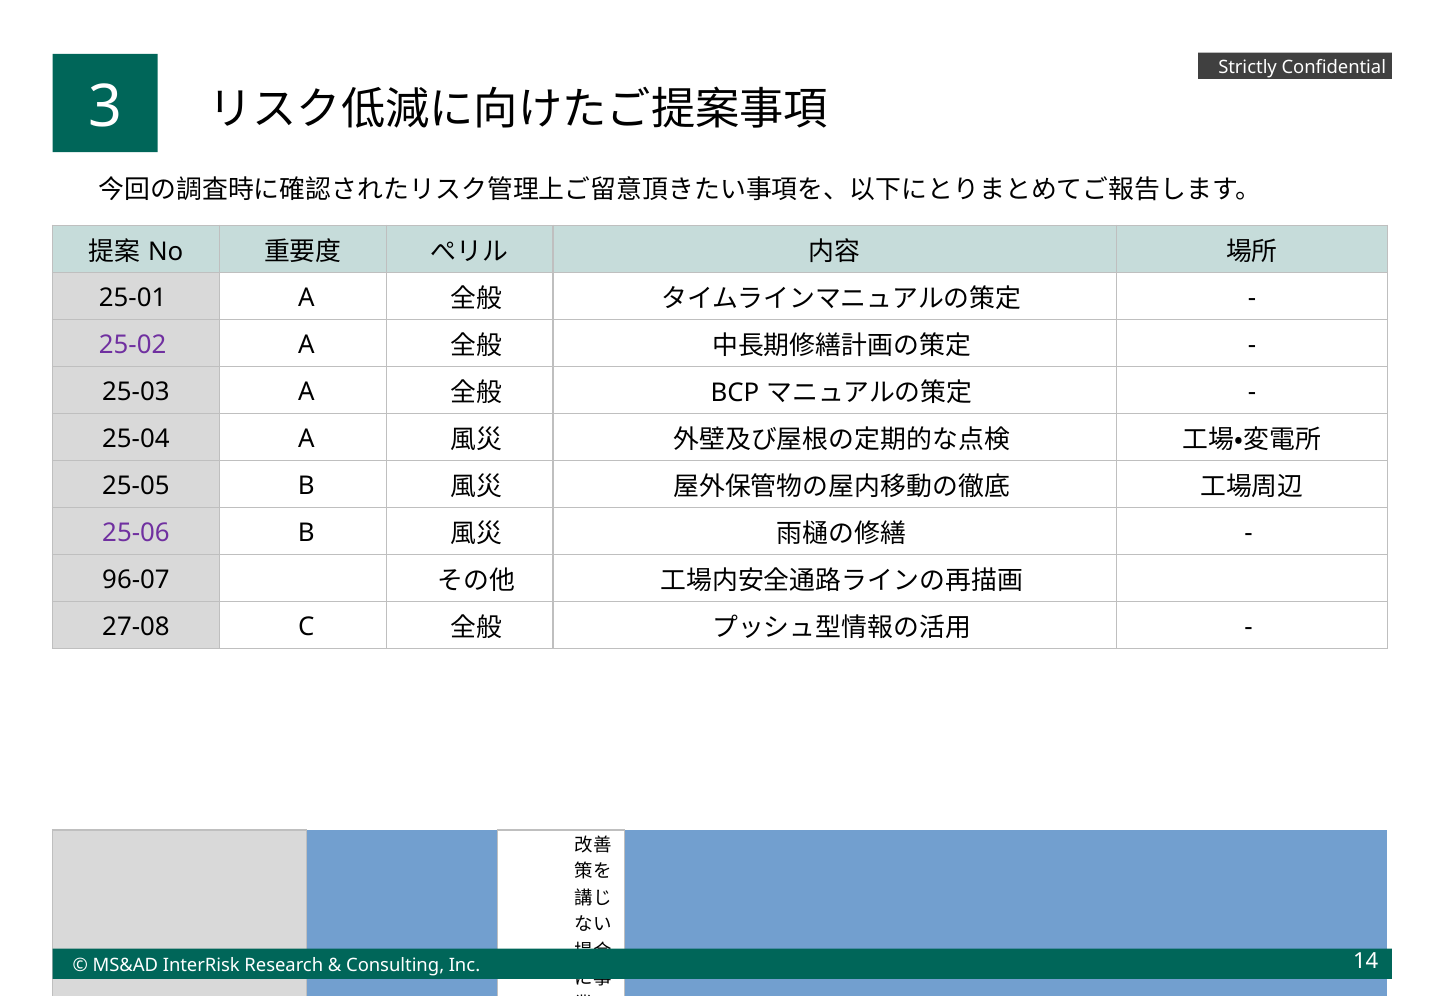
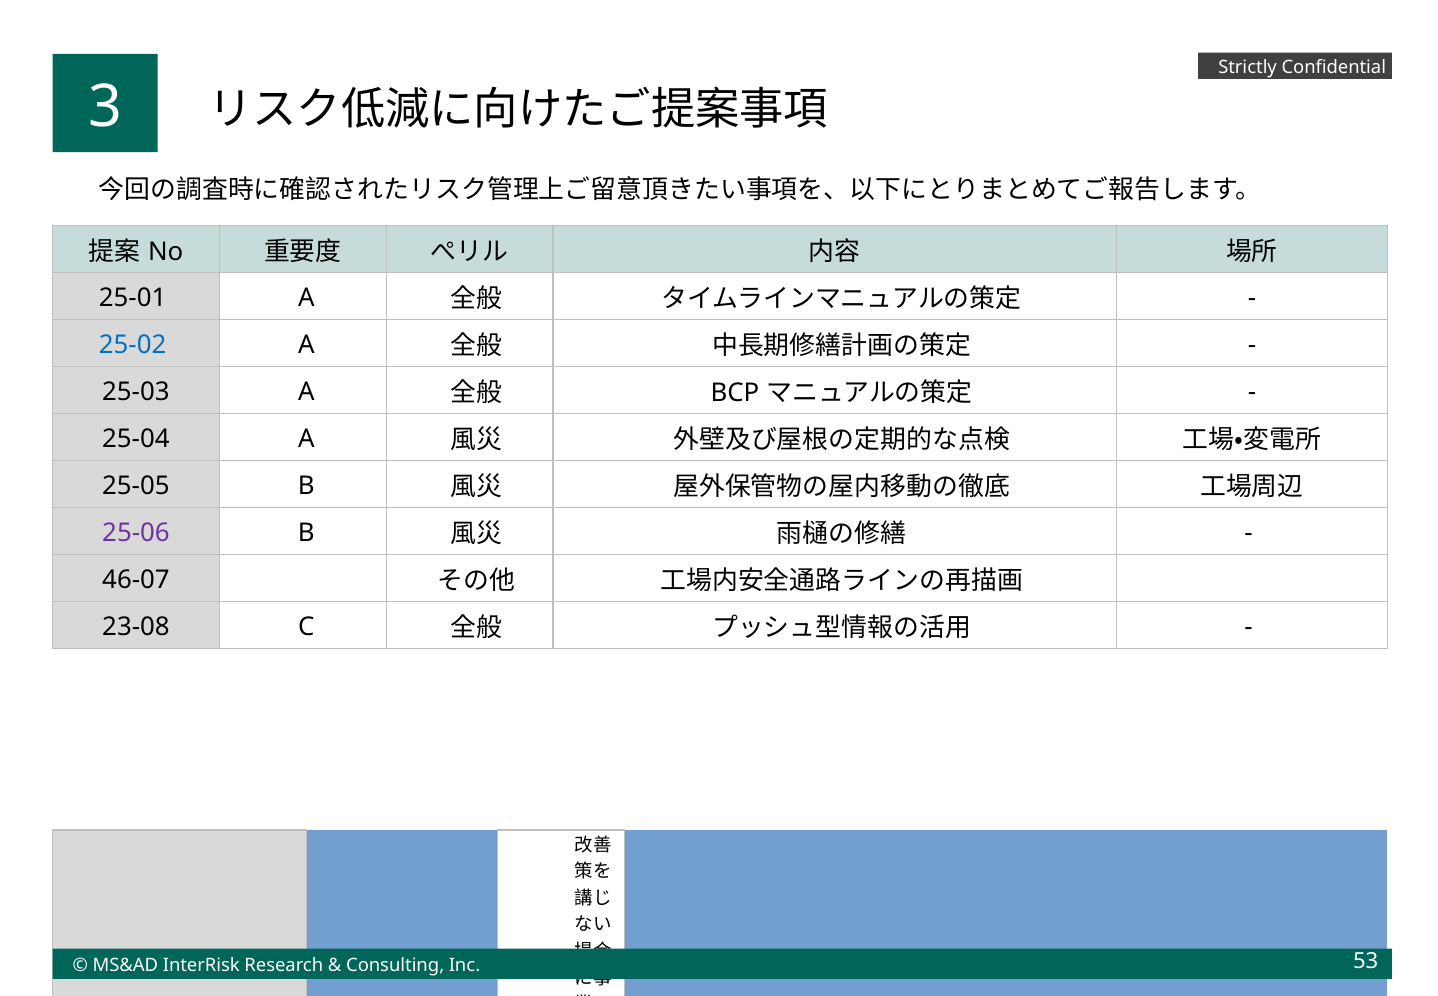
25-02 colour: purple -> blue (133, 345)
96-07: 96-07 -> 46-07 (136, 580)
27-08: 27-08 -> 23-08 (136, 627)
14: 14 -> 53 (1366, 961)
